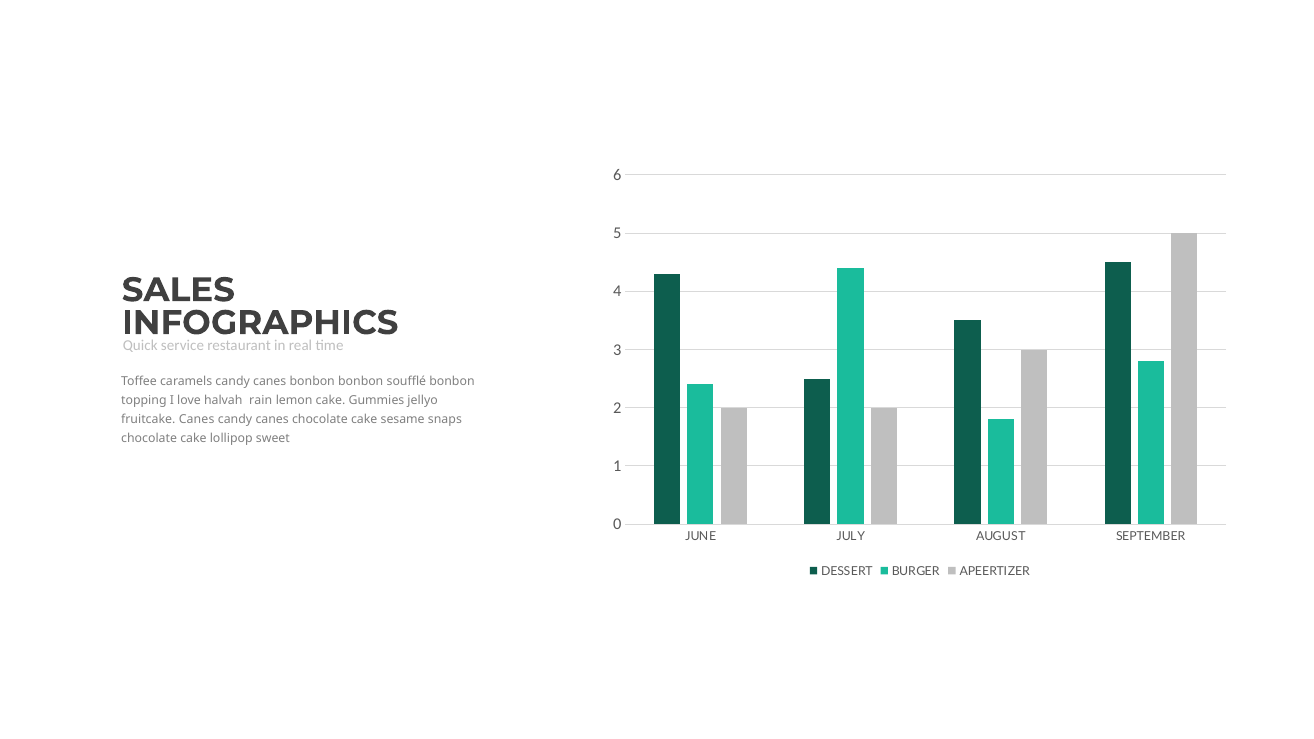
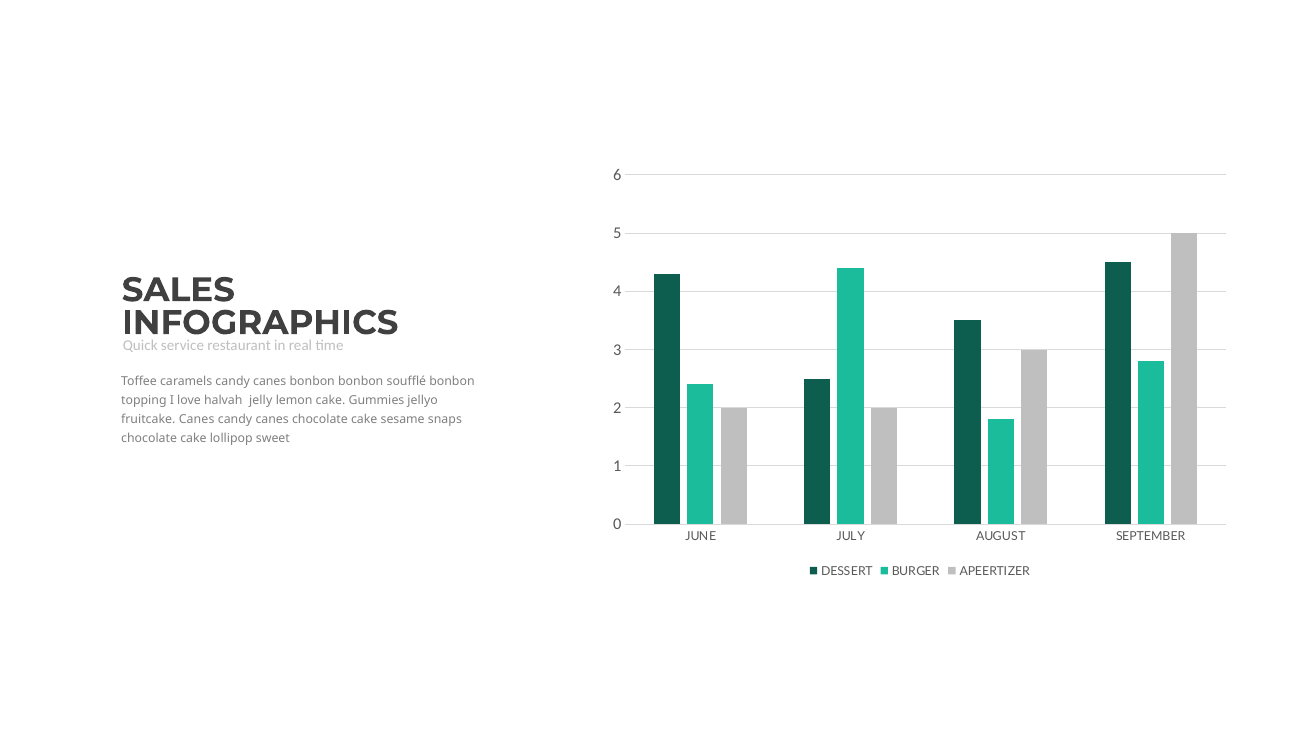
rain: rain -> jelly (261, 400)
